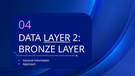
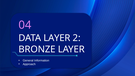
LAYER underline: present -> none (57, 38)
